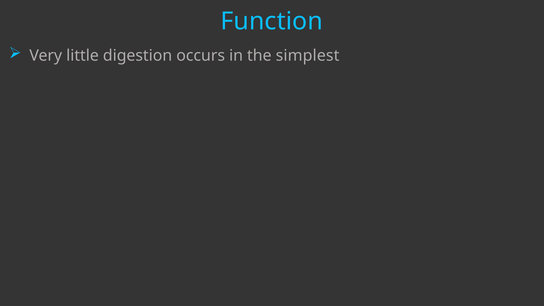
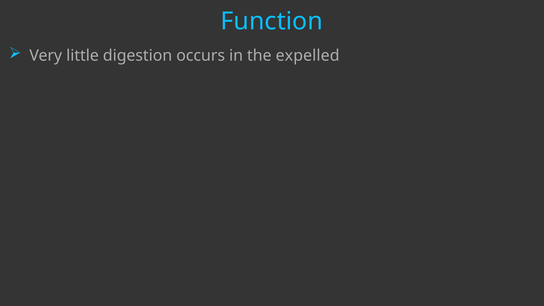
simplest: simplest -> expelled (308, 56)
